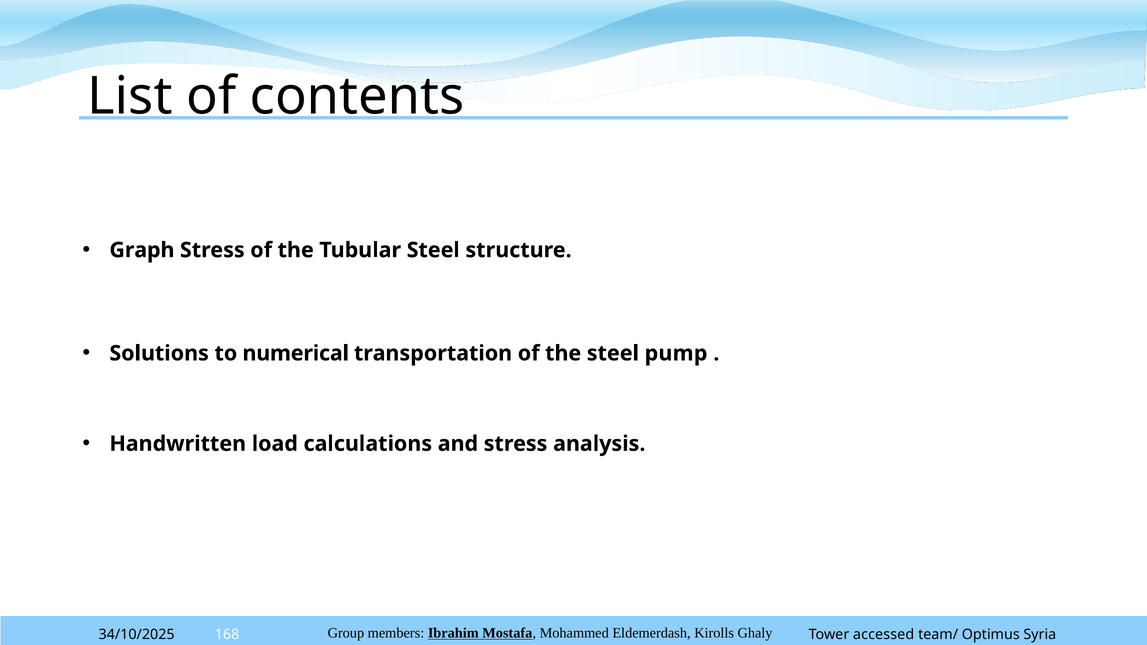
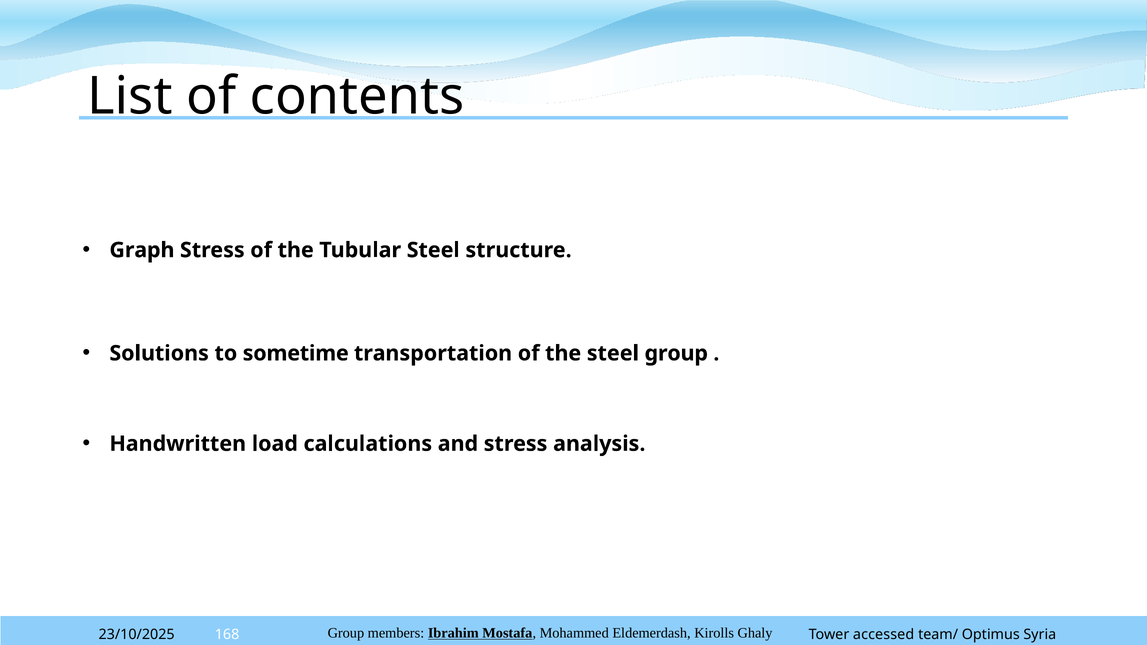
numerical: numerical -> sometime (296, 353)
steel pump: pump -> group (676, 353)
34/10/2025: 34/10/2025 -> 23/10/2025 (137, 635)
